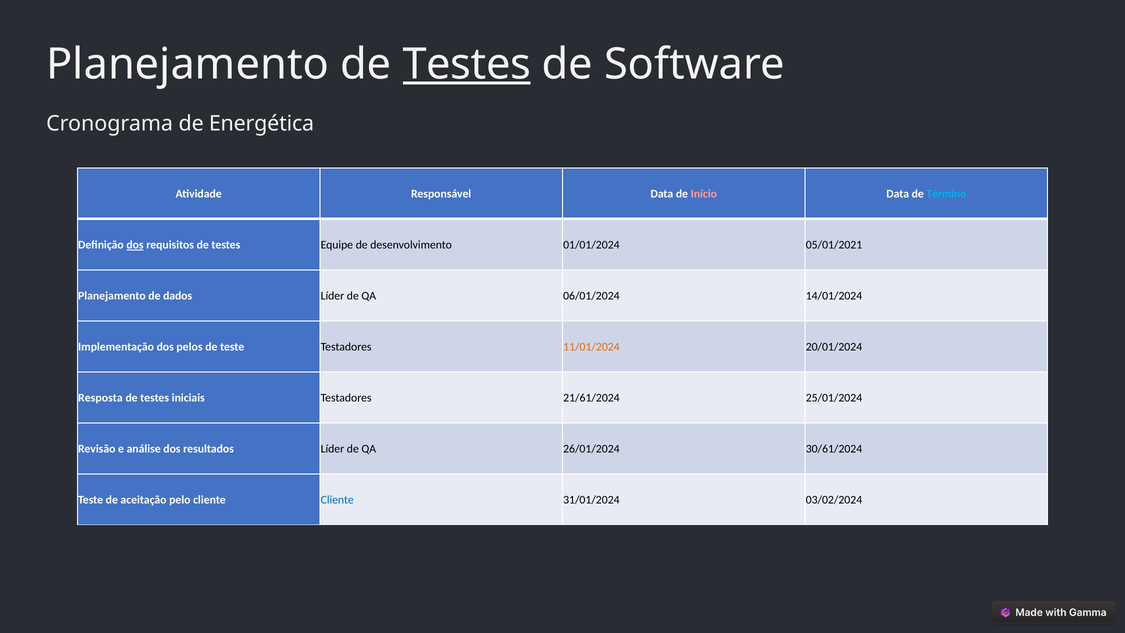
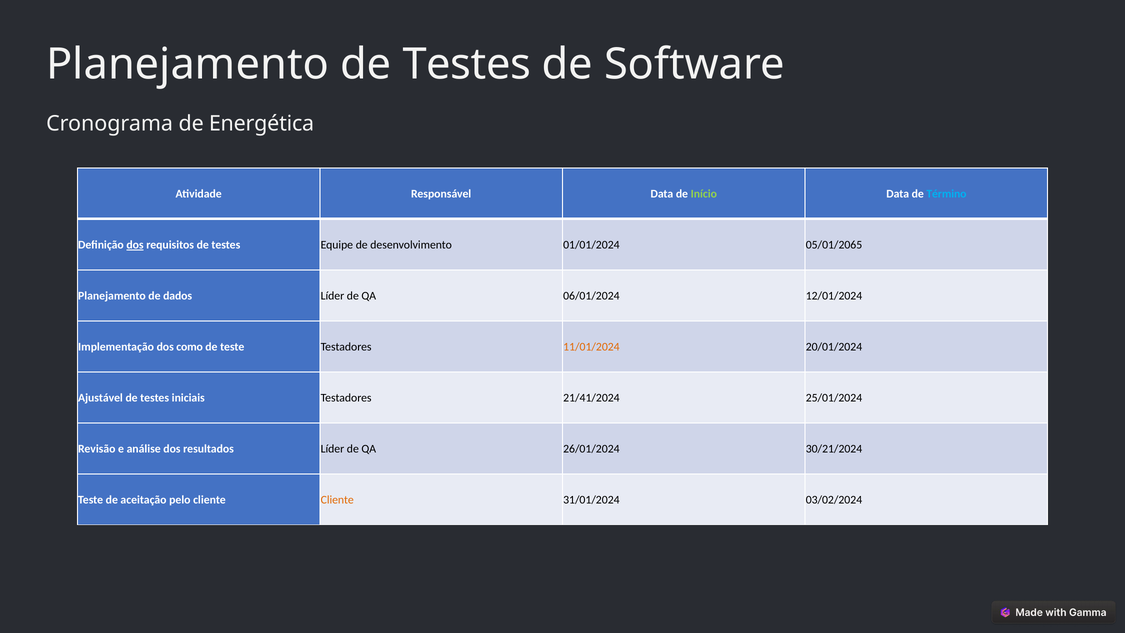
Testes underline: present -> none (467, 64)
Início colour: pink -> light green (704, 194)
05/01/2021: 05/01/2021 -> 05/01/2065 (834, 245)
14/01/2024: 14/01/2024 -> 12/01/2024 (834, 296)
pelos: pelos -> como (190, 347)
Resposta: Resposta -> Ajustável (100, 398)
21/61/2024: 21/61/2024 -> 21/41/2024 (591, 398)
30/61/2024: 30/61/2024 -> 30/21/2024 (834, 449)
Cliente colour: blue -> orange (337, 500)
